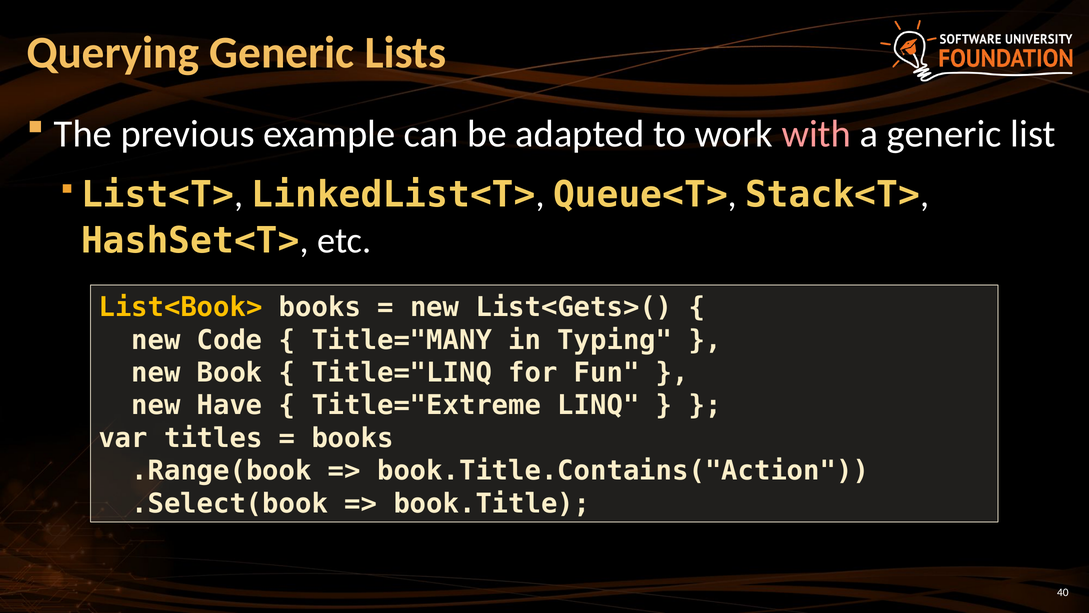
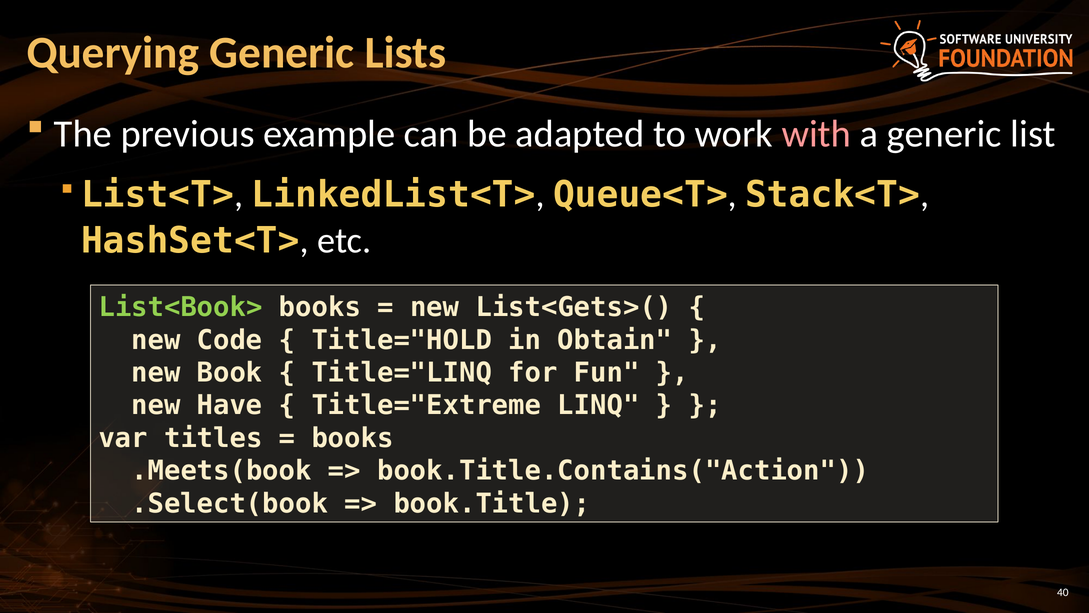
List<Book> colour: yellow -> light green (181, 307)
Title="MANY: Title="MANY -> Title="HOLD (402, 340)
Typing: Typing -> Obtain (615, 340)
.Range(book: .Range(book -> .Meets(book (221, 471)
